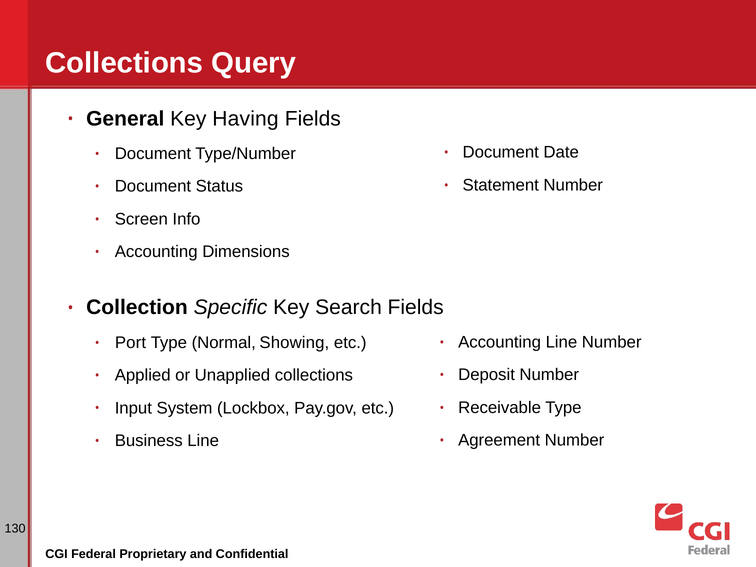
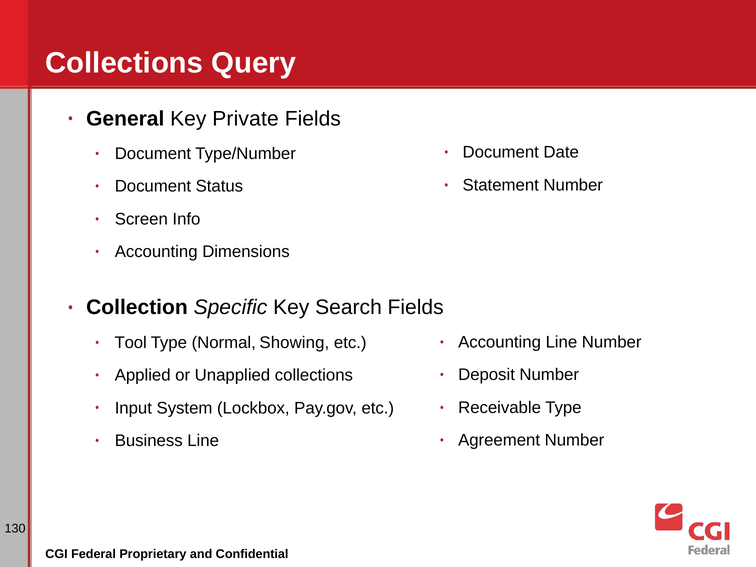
Having: Having -> Private (246, 119)
Port: Port -> Tool (131, 342)
